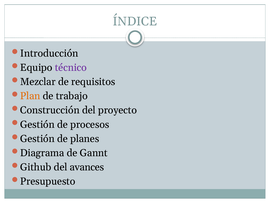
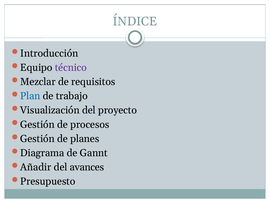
Plan colour: orange -> blue (30, 96)
Construcción: Construcción -> Visualización (50, 110)
Github: Github -> Añadir (36, 167)
